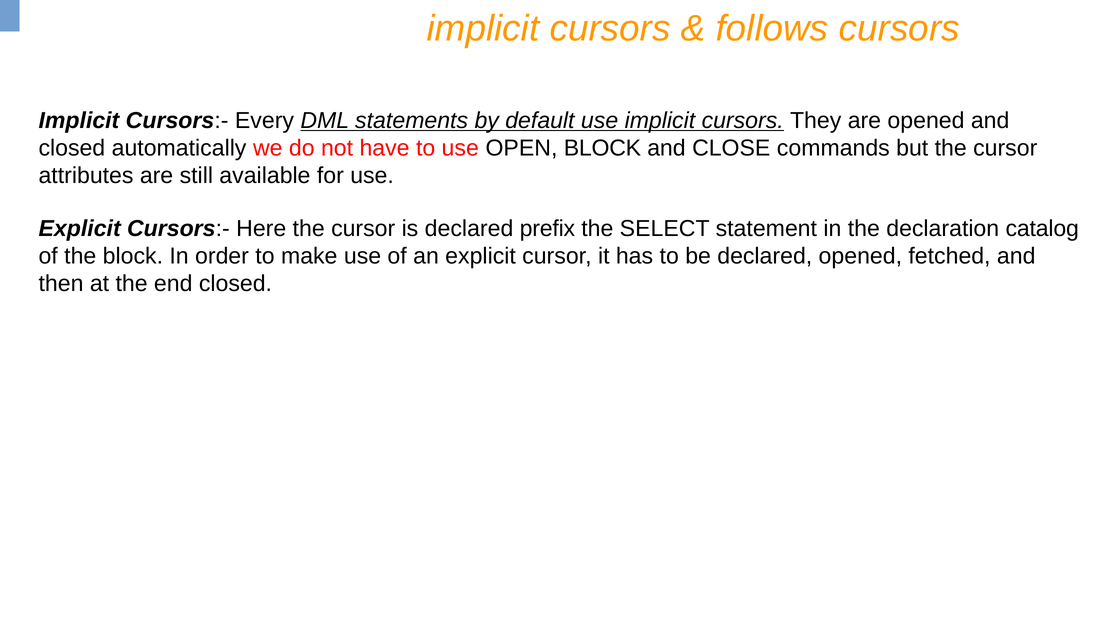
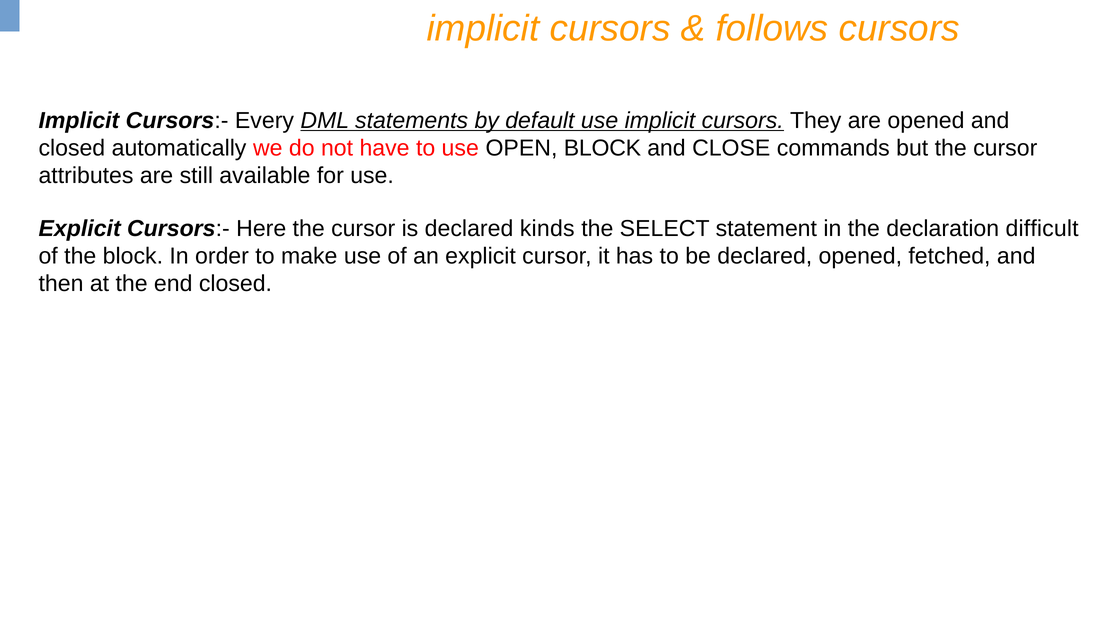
prefix: prefix -> kinds (547, 228)
catalog: catalog -> difficult (1042, 228)
